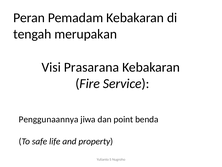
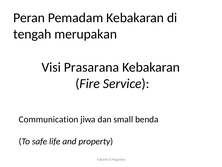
Penggunaannya: Penggunaannya -> Communication (49, 119)
point: point -> small (123, 119)
